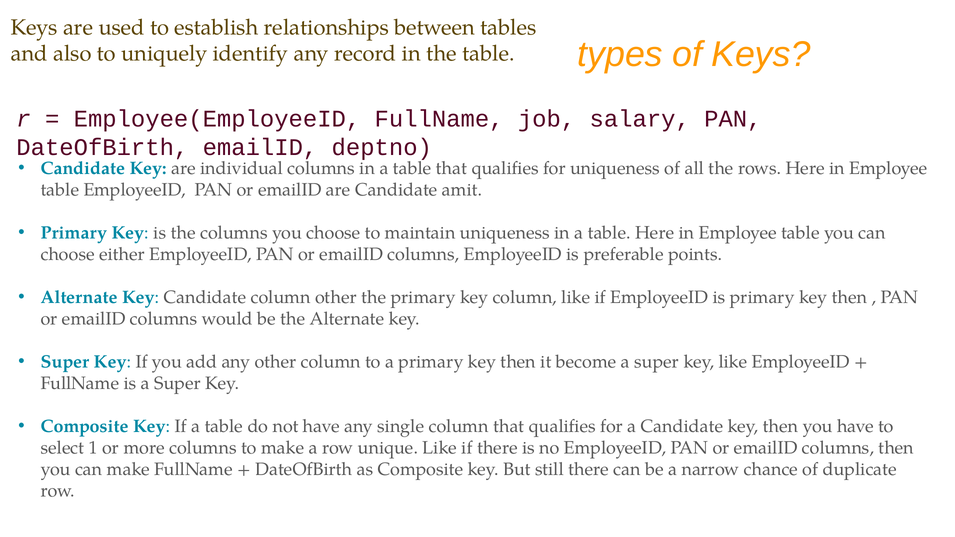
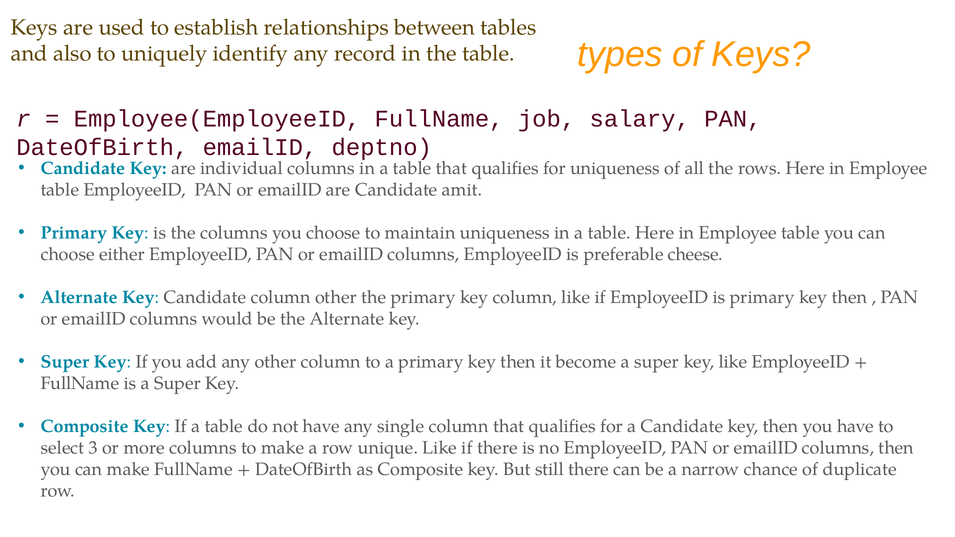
points: points -> cheese (695, 255)
1: 1 -> 3 (93, 448)
